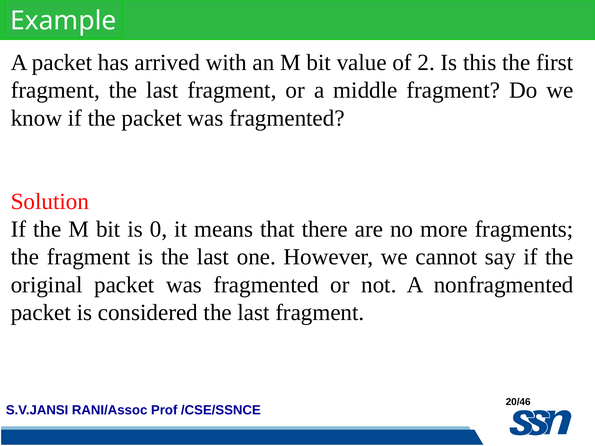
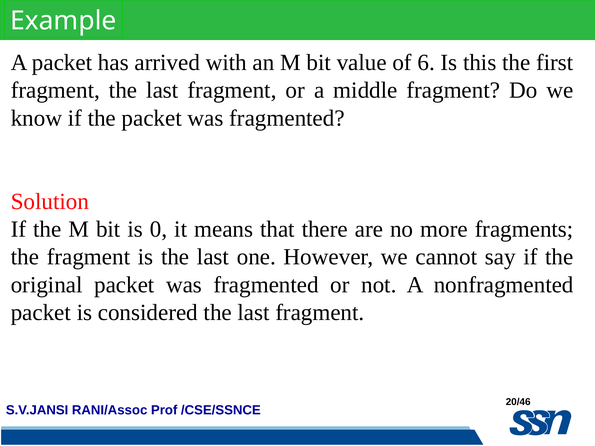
2: 2 -> 6 (426, 63)
